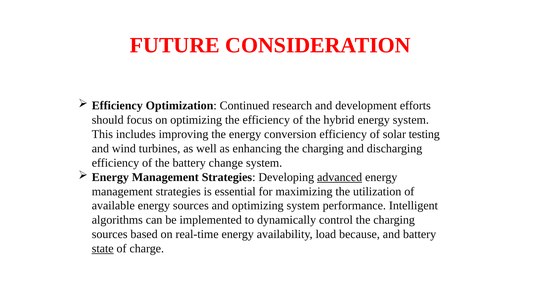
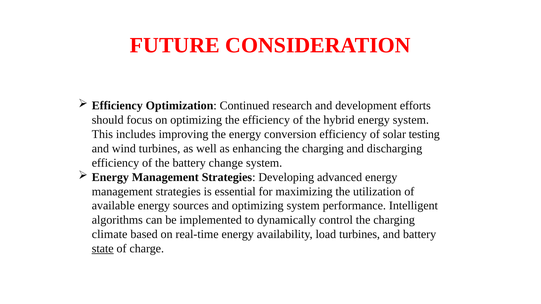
advanced underline: present -> none (340, 177)
sources: sources -> climate (110, 235)
load because: because -> turbines (360, 235)
